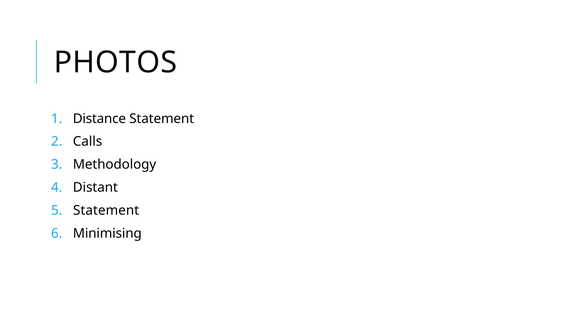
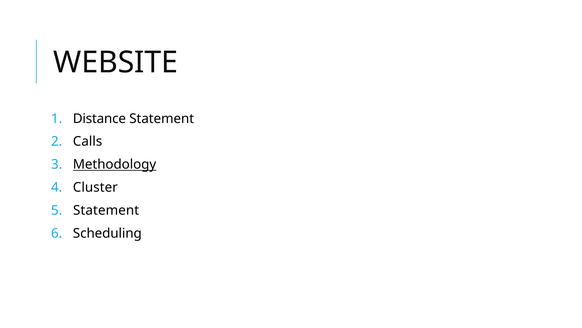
PHOTOS: PHOTOS -> WEBSITE (116, 62)
Methodology underline: none -> present (115, 164)
Distant: Distant -> Cluster (95, 187)
Minimising: Minimising -> Scheduling (107, 233)
